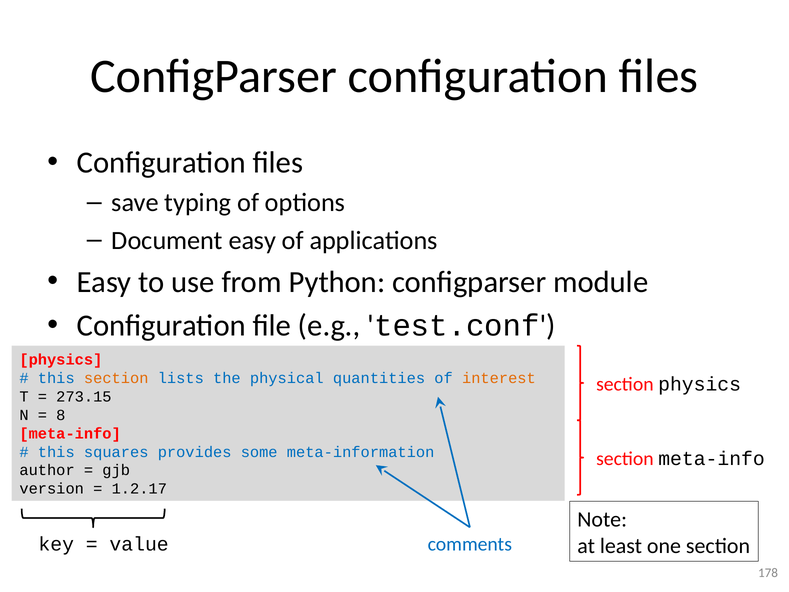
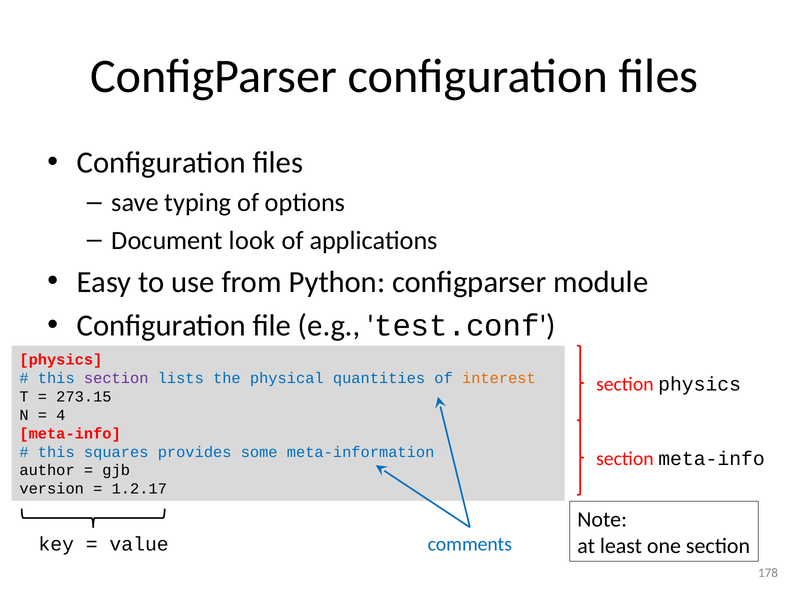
Document easy: easy -> look (252, 240)
section colour: orange -> purple (116, 378)
8: 8 -> 4 (61, 415)
